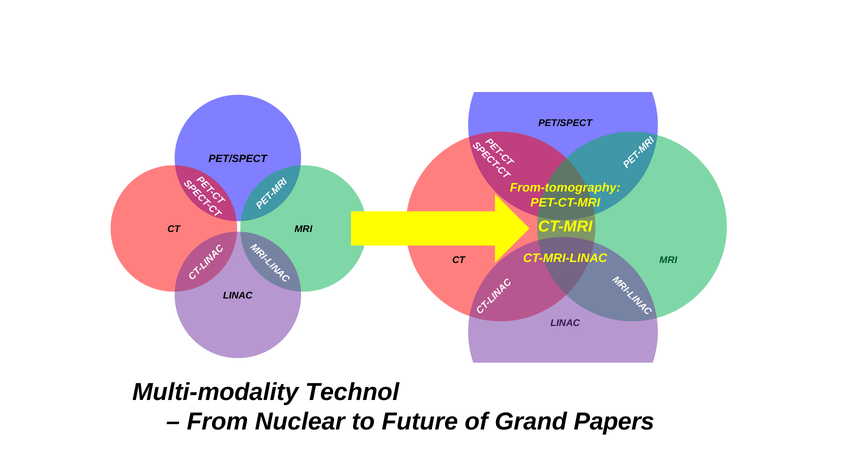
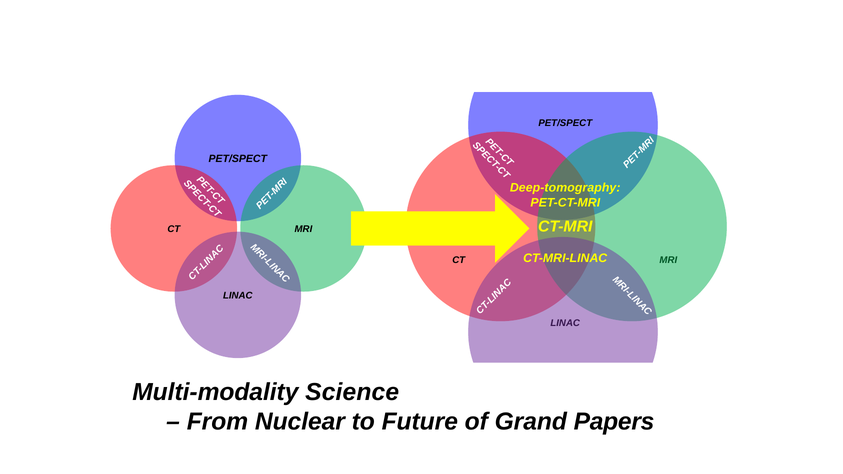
From-tomography: From-tomography -> Deep-tomography (565, 188)
Technol: Technol -> Science (352, 392)
